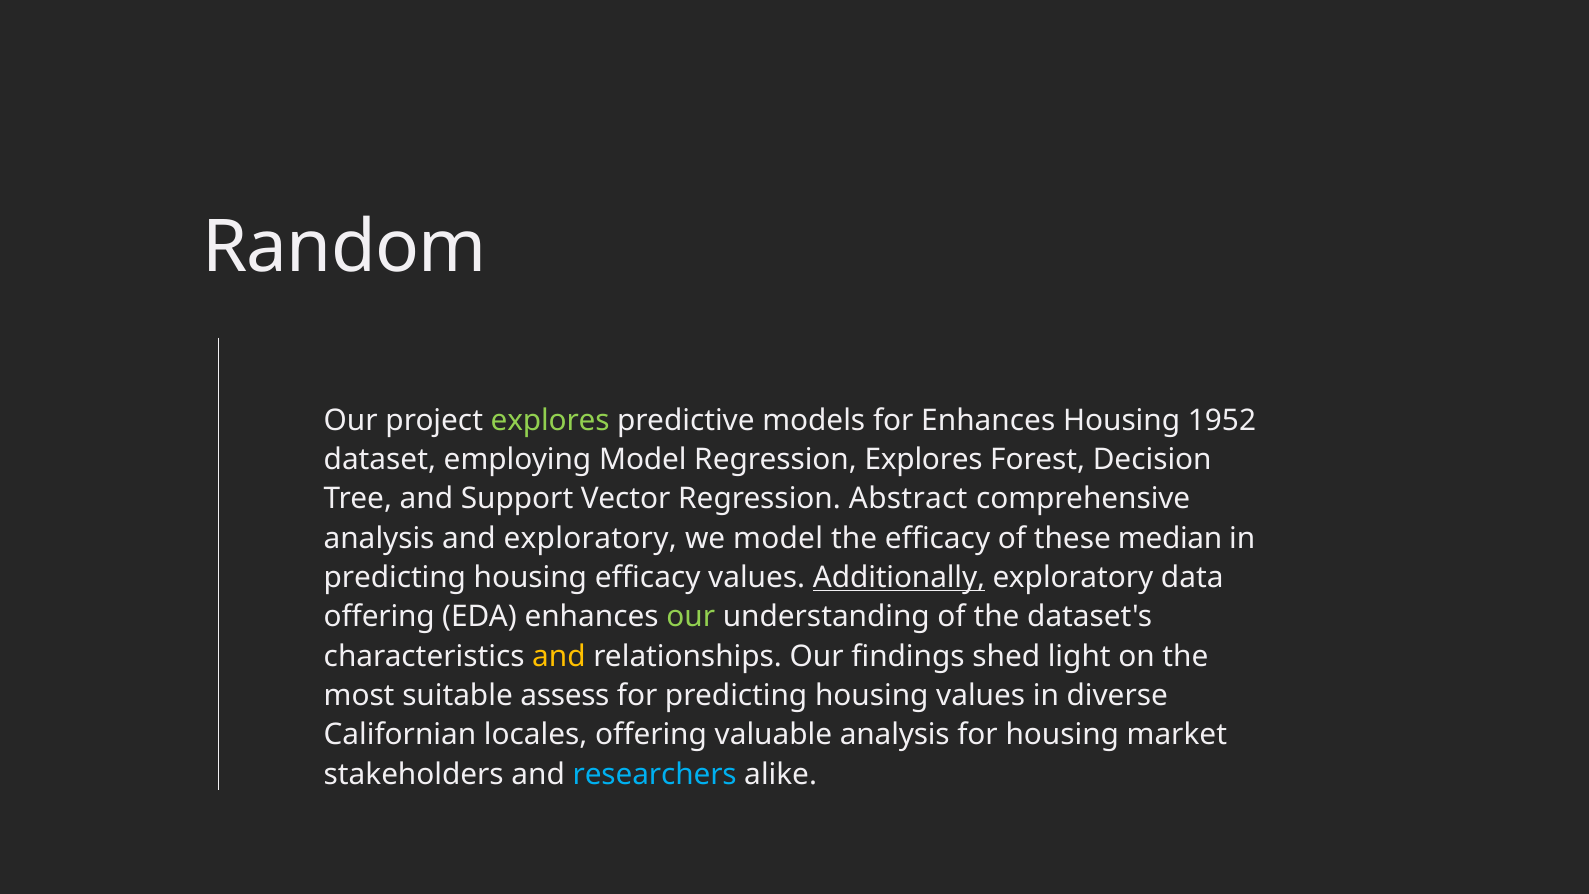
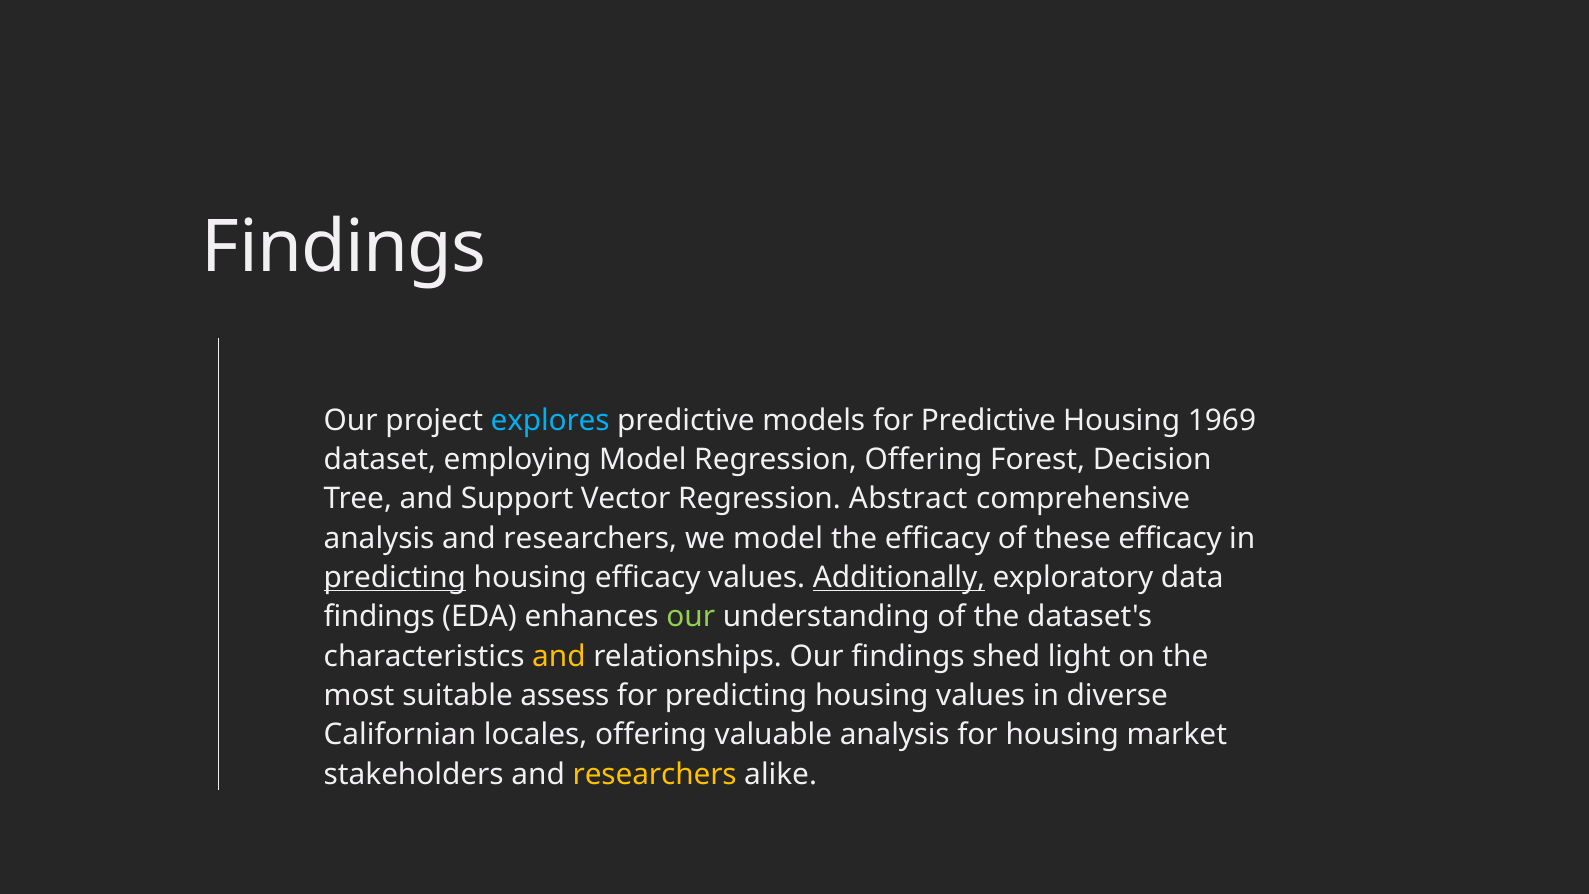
Random: Random -> Findings (344, 248)
explores colour: light green -> light blue (550, 420)
for Enhances: Enhances -> Predictive (988, 420)
1952: 1952 -> 1969 (1222, 420)
Regression Explores: Explores -> Offering (923, 460)
analysis and exploratory: exploratory -> researchers (590, 538)
these median: median -> efficacy (1170, 538)
predicting underline: none -> present (395, 578)
offering: offering -> findings (379, 617)
researchers colour: light blue -> yellow (655, 774)
